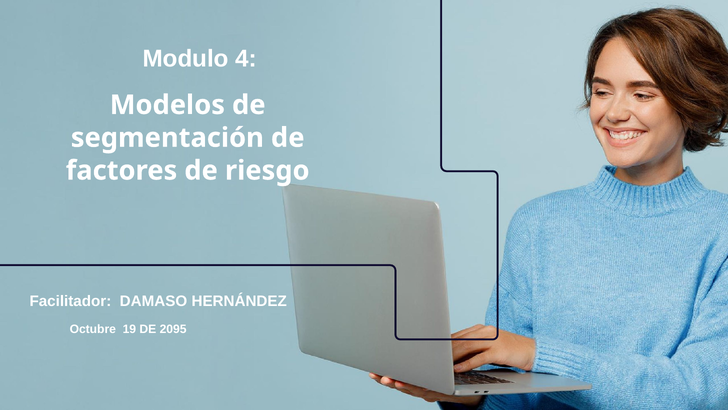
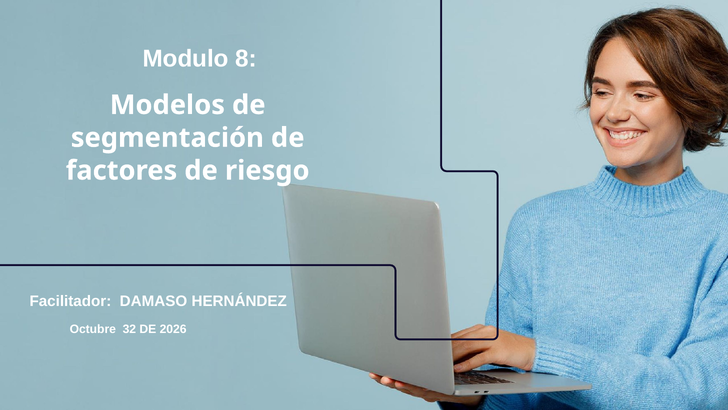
4: 4 -> 8 (246, 59)
19: 19 -> 32 (129, 329)
2095: 2095 -> 2026 (173, 329)
